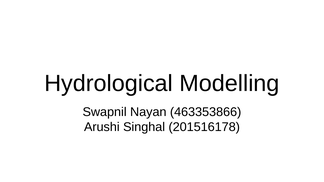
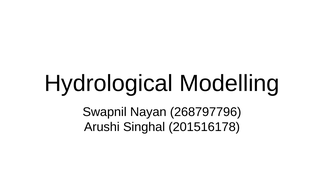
463353866: 463353866 -> 268797796 (206, 112)
